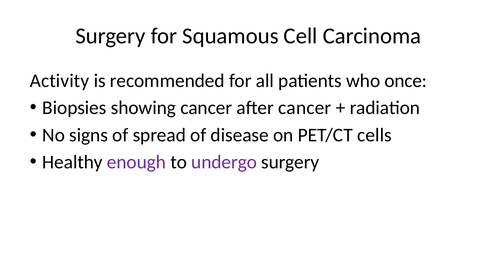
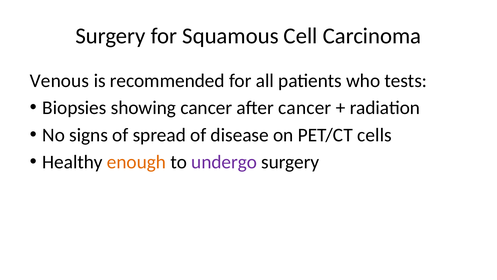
Activity: Activity -> Venous (59, 81)
once: once -> tests (406, 81)
enough colour: purple -> orange (136, 162)
